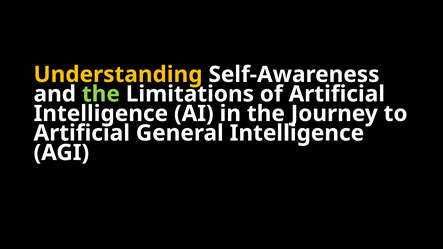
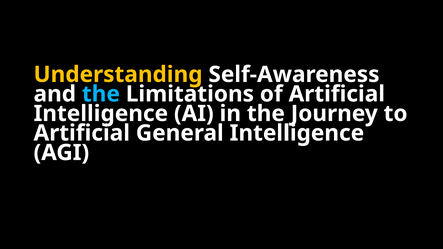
the colour: light green -> light blue (101, 94)
